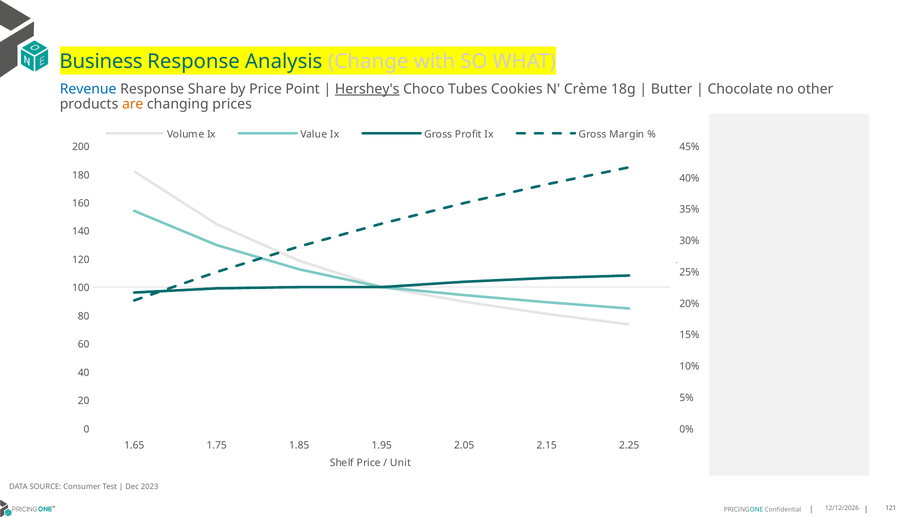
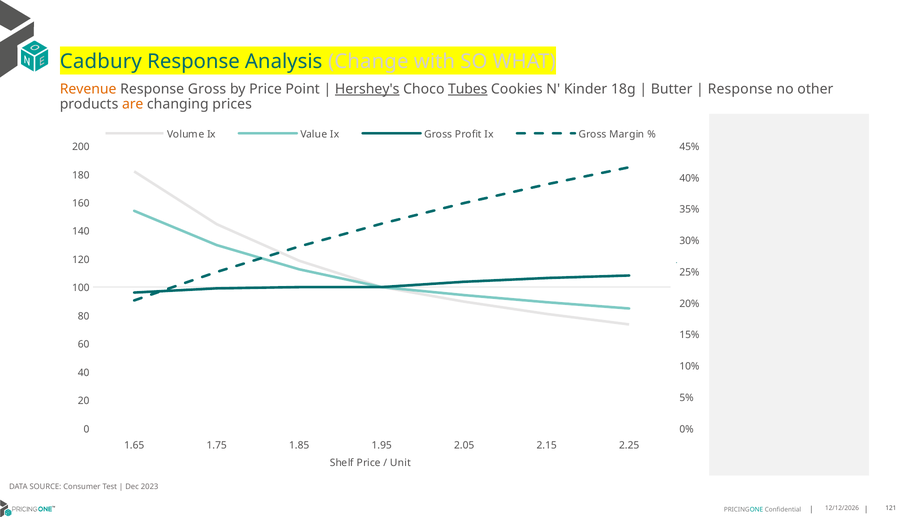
Business: Business -> Cadbury (101, 62)
Revenue colour: blue -> orange (88, 89)
Response Share: Share -> Gross (207, 89)
Tubes underline: none -> present (468, 89)
Crème: Crème -> Kinder (586, 89)
Chocolate: Chocolate -> Response (740, 89)
